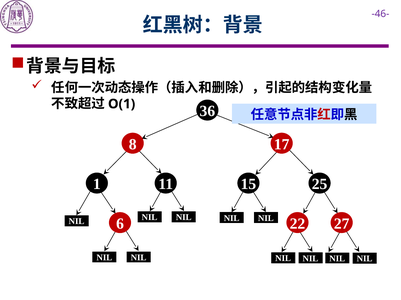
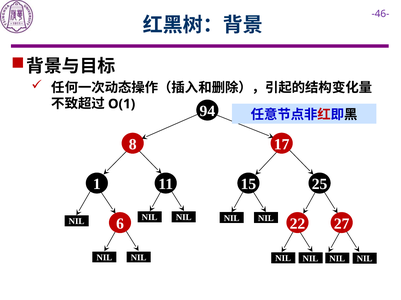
36: 36 -> 94 (207, 111)
